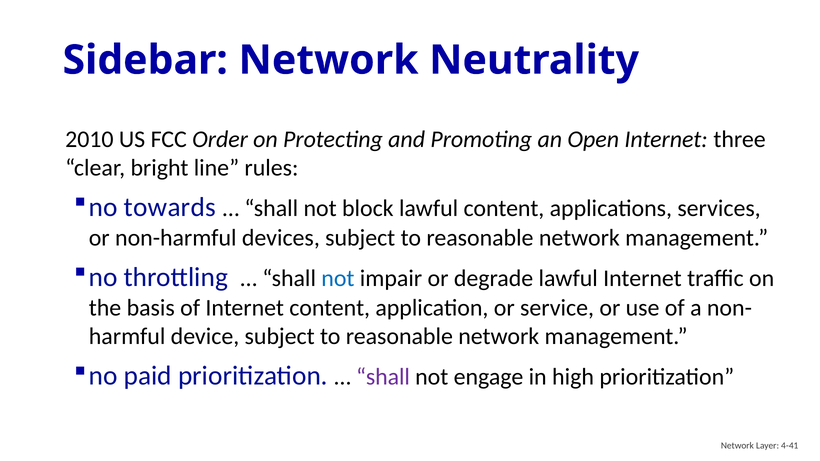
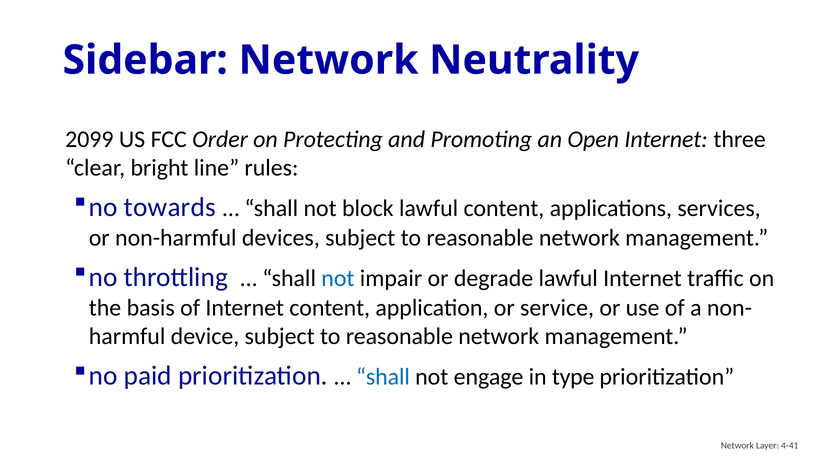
2010: 2010 -> 2099 (89, 139)
shall colour: purple -> blue (383, 377)
high: high -> type (573, 377)
